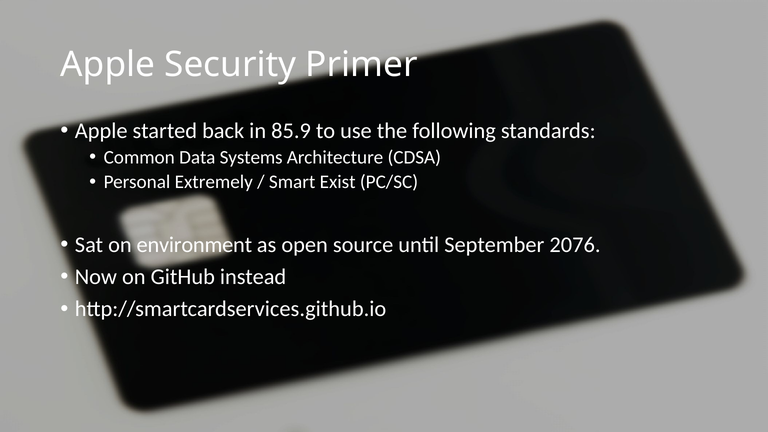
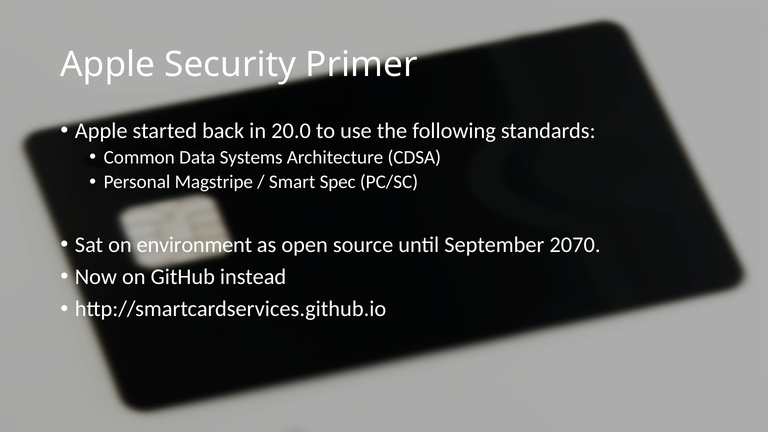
85.9: 85.9 -> 20.0 (291, 131)
Extremely: Extremely -> Magstripe (214, 182)
Exist: Exist -> Spec (338, 182)
2076: 2076 -> 2070 (575, 245)
